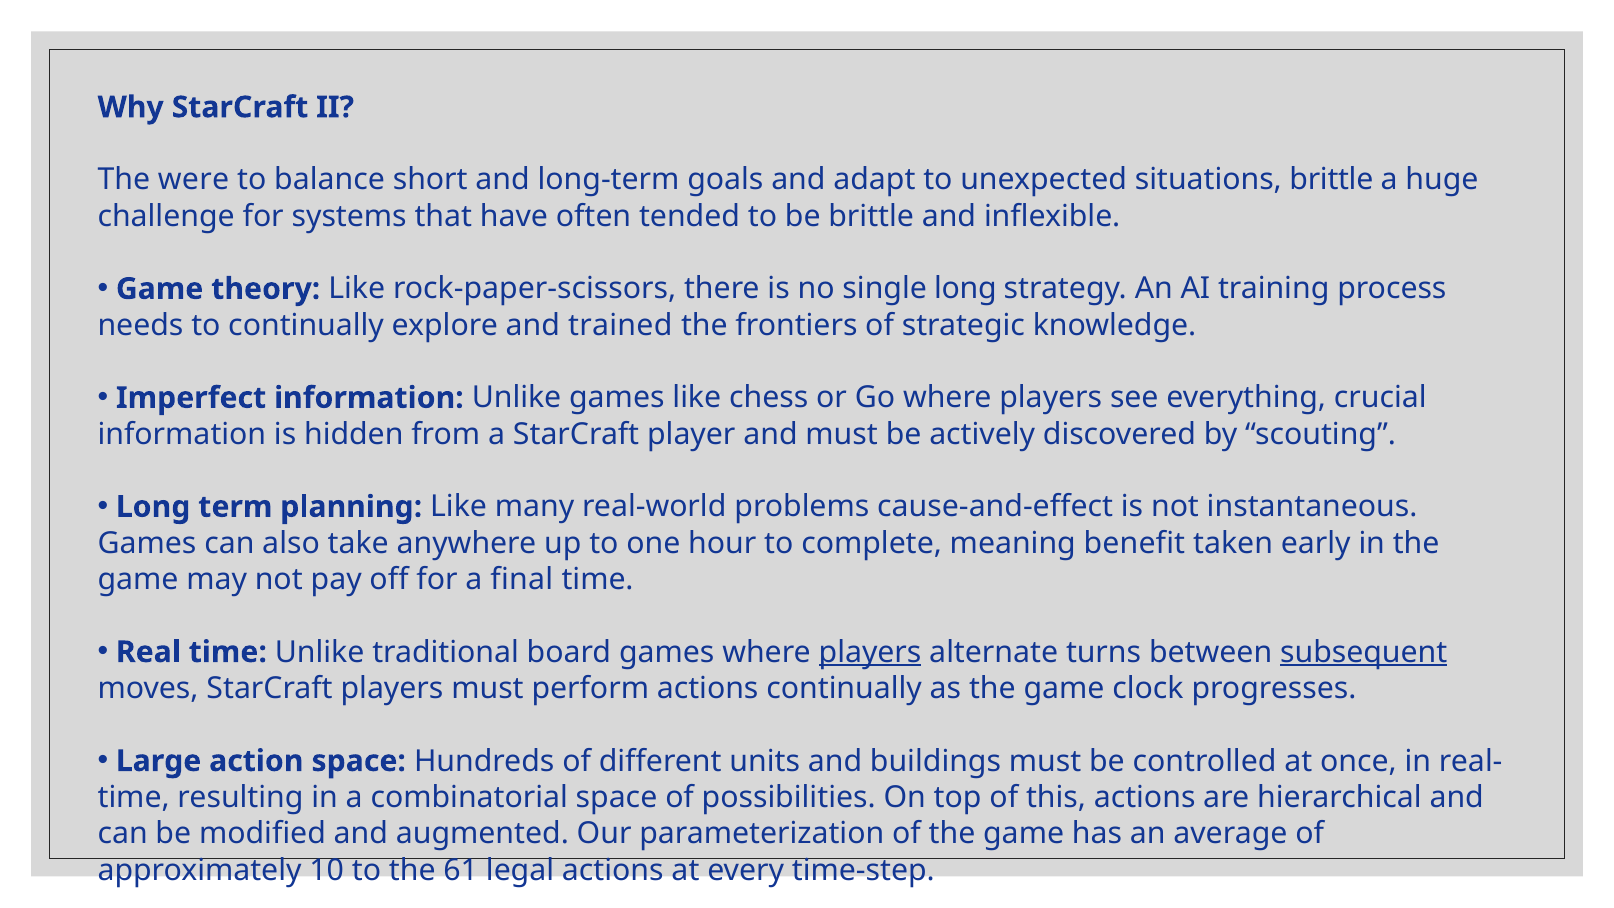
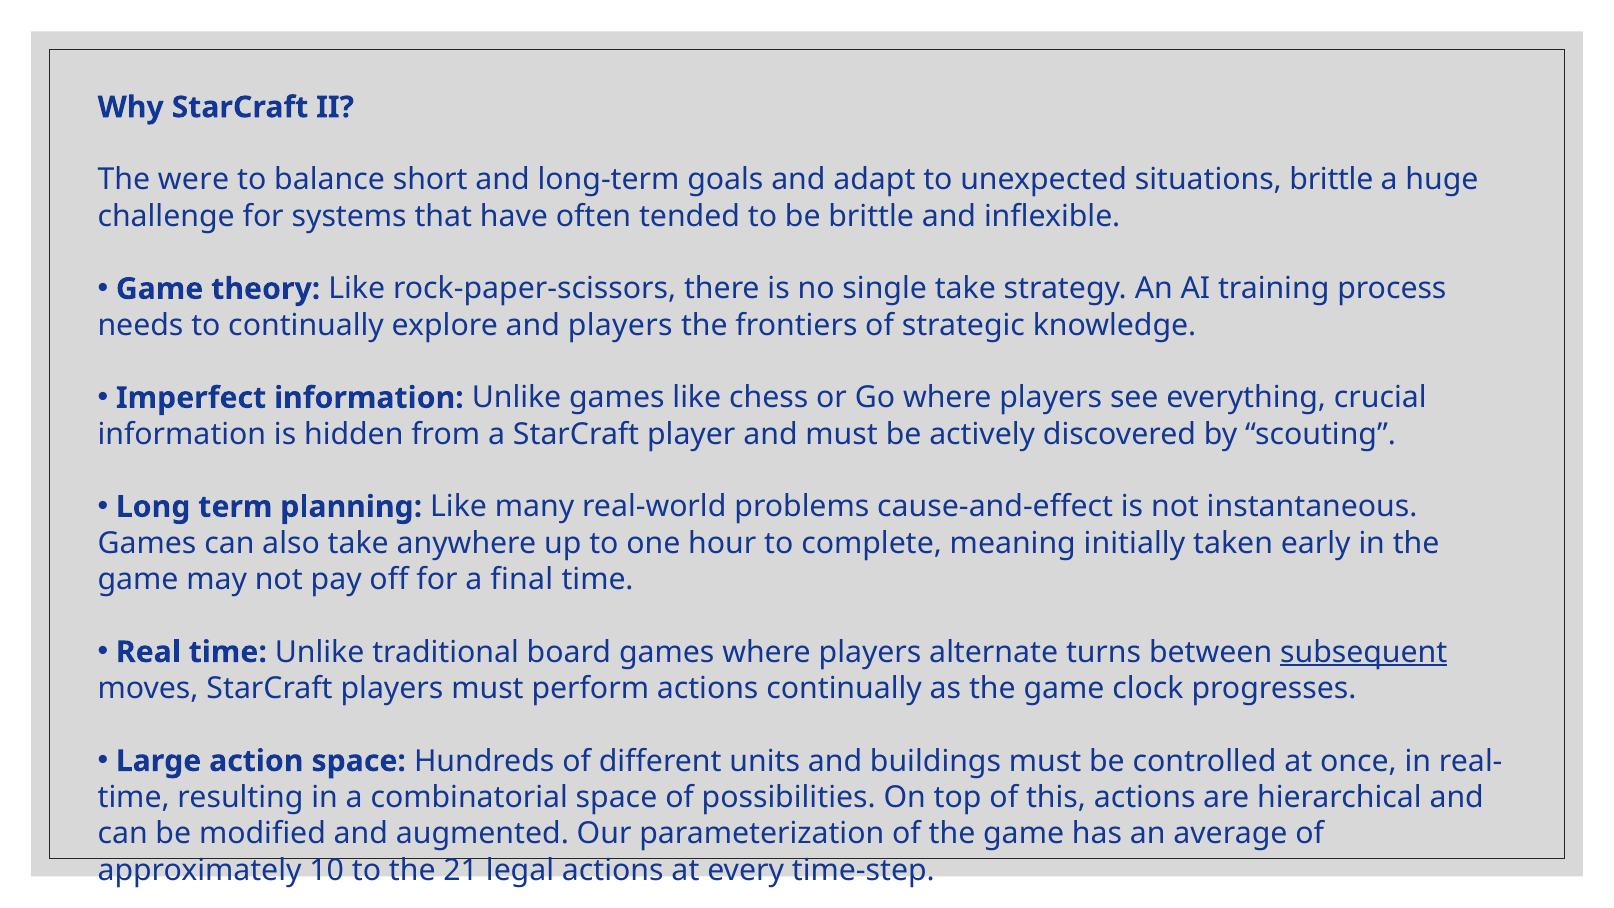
single long: long -> take (965, 289)
and trained: trained -> players (620, 325)
benefit: benefit -> initially (1134, 543)
players underline: present -> none (870, 652)
61: 61 -> 21 (461, 870)
